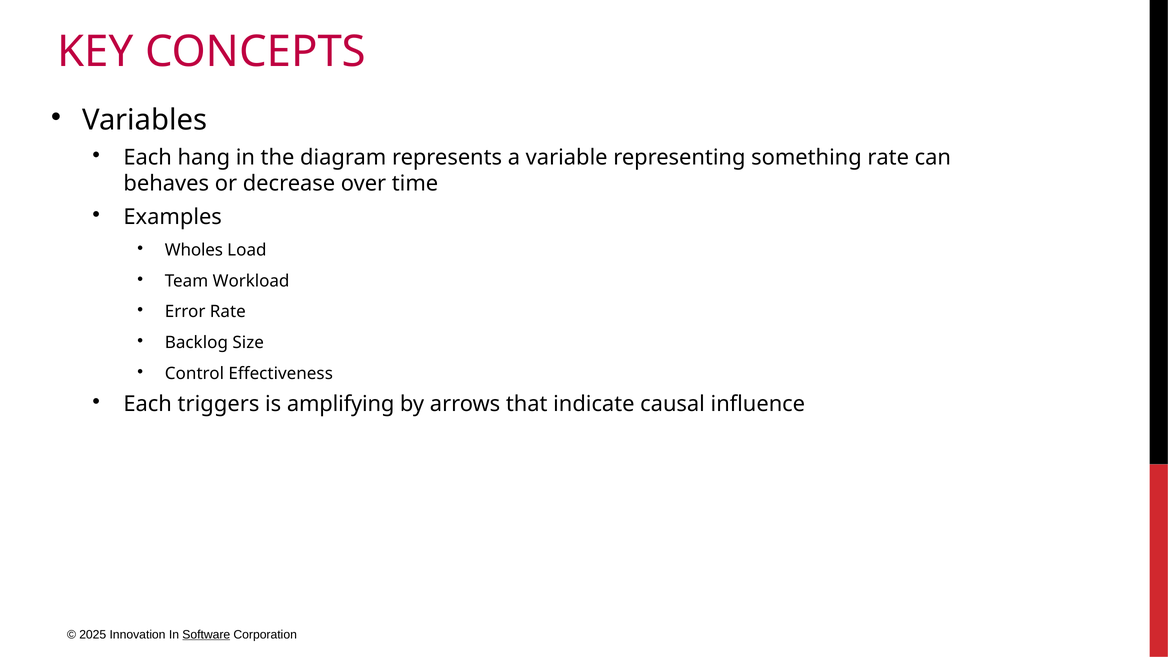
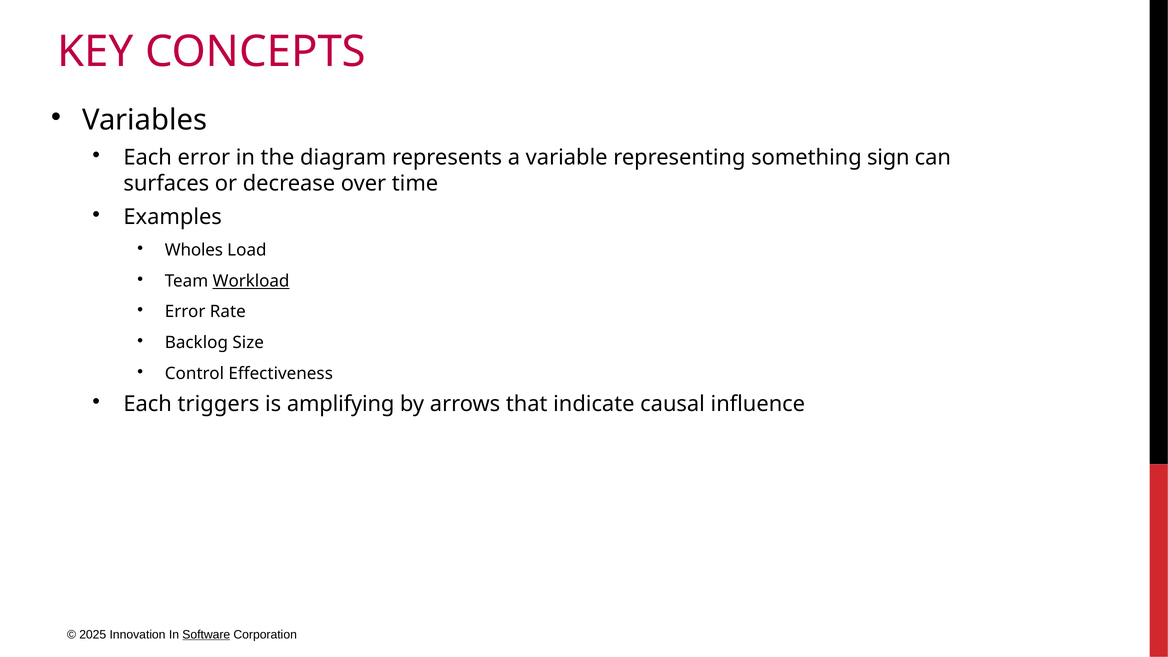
Each hang: hang -> error (204, 157)
something rate: rate -> sign (888, 157)
behaves: behaves -> surfaces (166, 184)
Workload underline: none -> present (251, 281)
